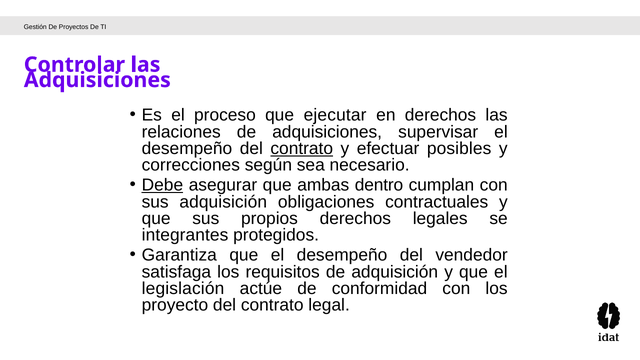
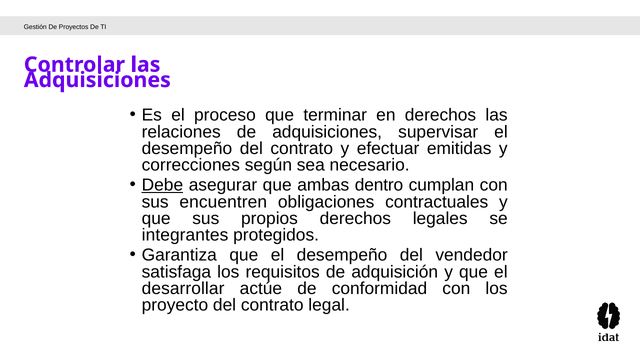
ejecutar: ejecutar -> terminar (335, 115)
contrato underline: present -> none (302, 149)
posibles: posibles -> emitidas (459, 149)
sus adquisición: adquisición -> encuentren (223, 202)
legislación: legislación -> desarrollar (183, 289)
